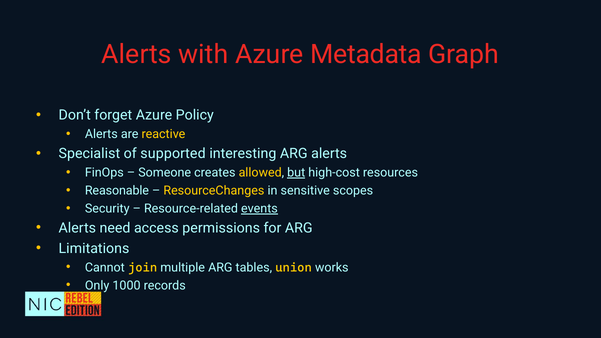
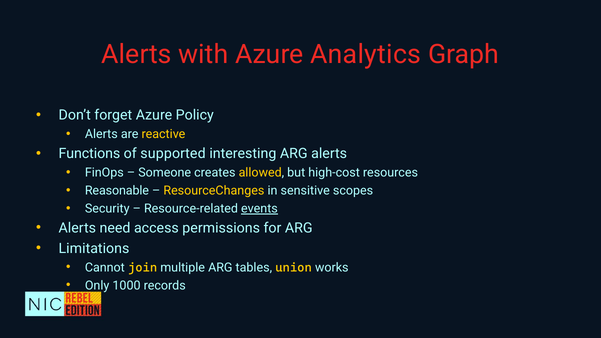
Metadata: Metadata -> Analytics (366, 54)
Specialist: Specialist -> Functions (89, 154)
but underline: present -> none (296, 173)
